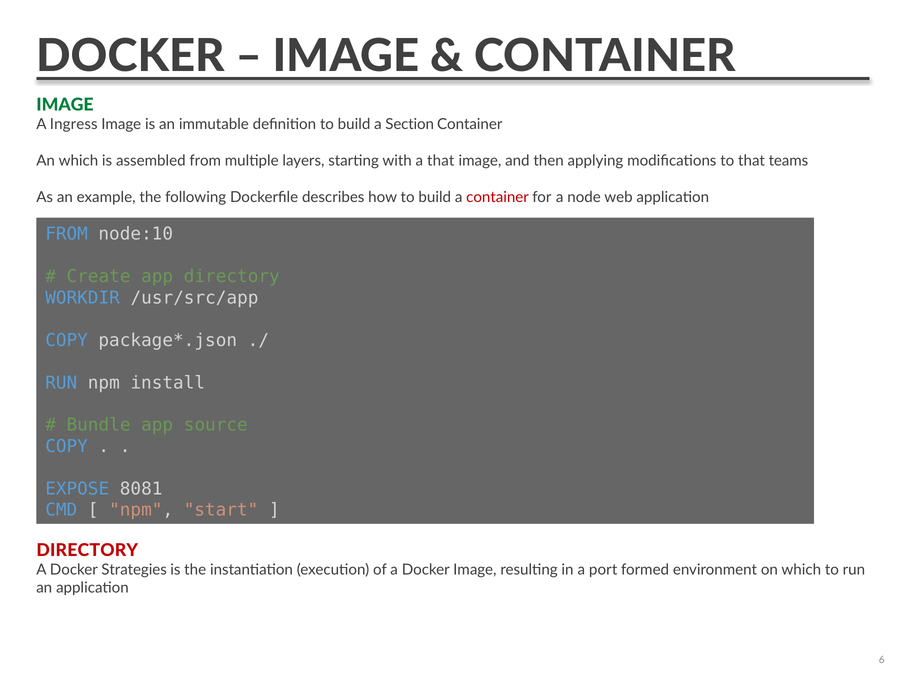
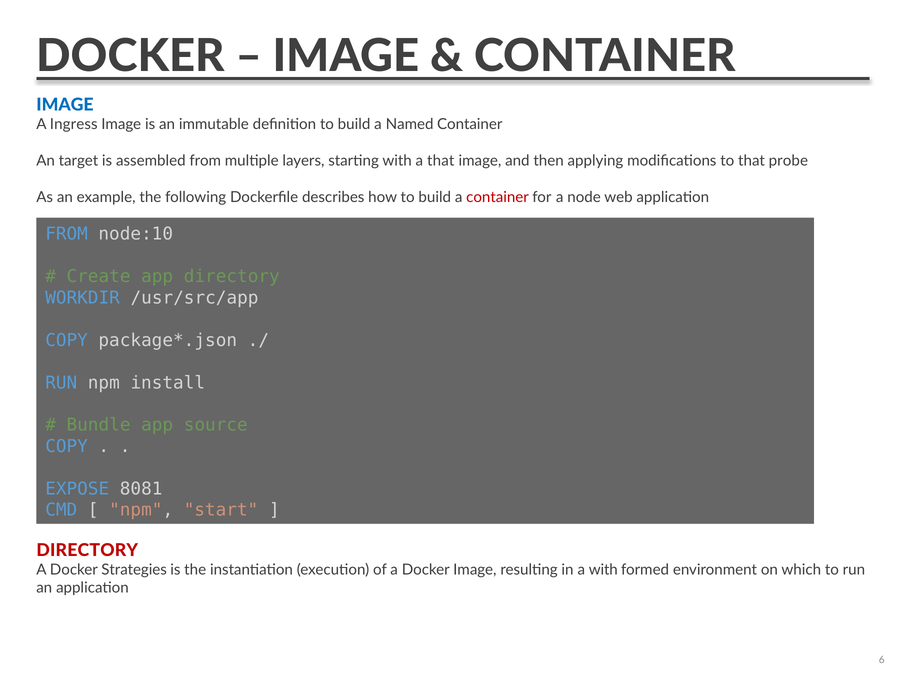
IMAGE colour: green -> blue (65, 105)
Section: Section -> Named (410, 124)
An which: which -> target (78, 161)
teams: teams -> probe (788, 161)
a port: port -> with (603, 570)
